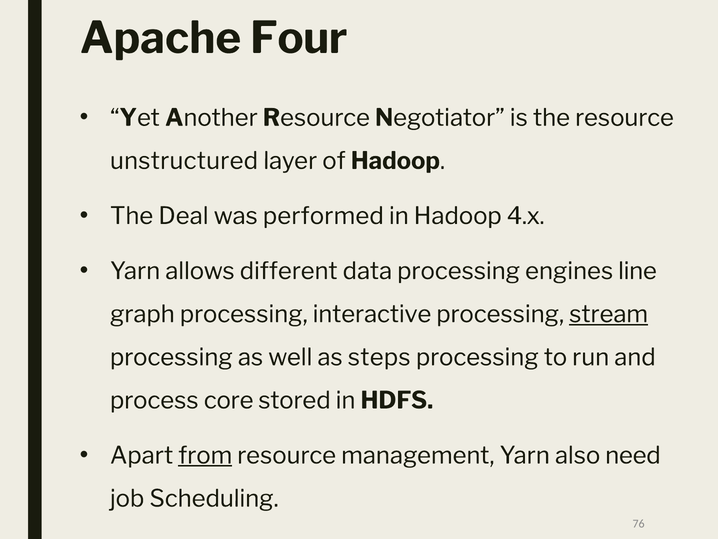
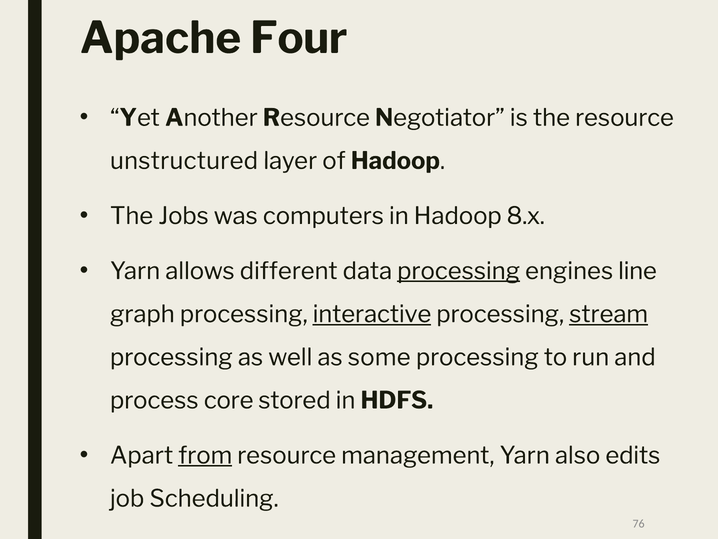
Deal: Deal -> Jobs (184, 216)
performed: performed -> computers (323, 216)
4.x: 4.x -> 8.x (526, 216)
processing underline: none -> present (459, 271)
interactive underline: none -> present (372, 314)
steps: steps -> some (379, 357)
need: need -> edits (633, 455)
